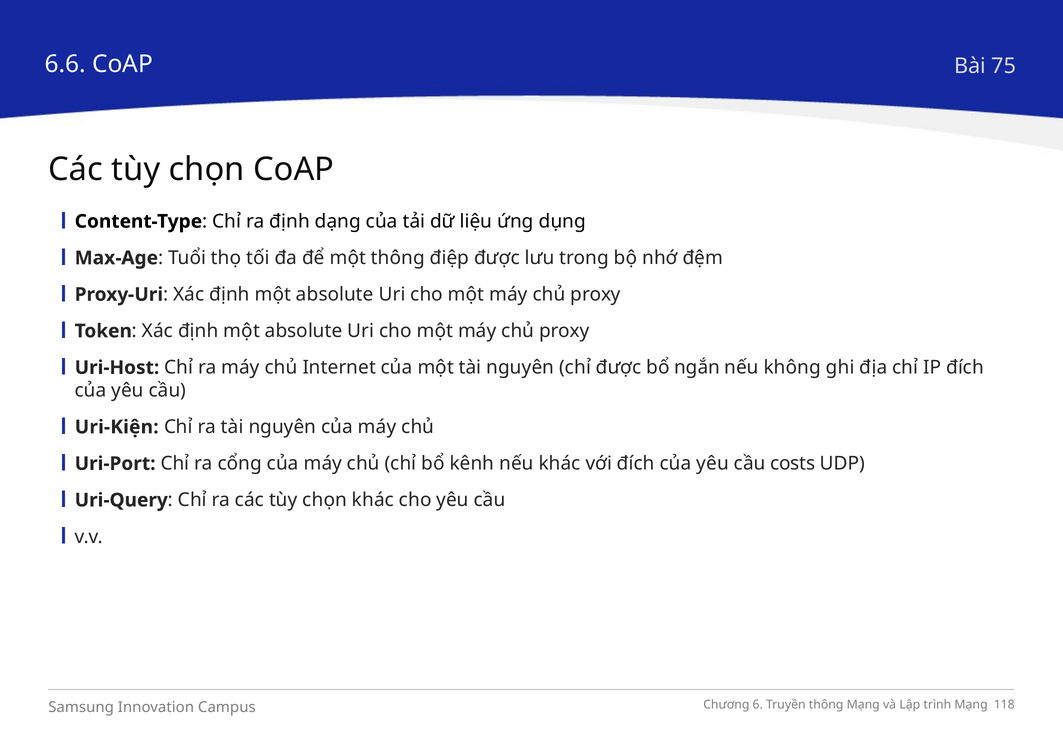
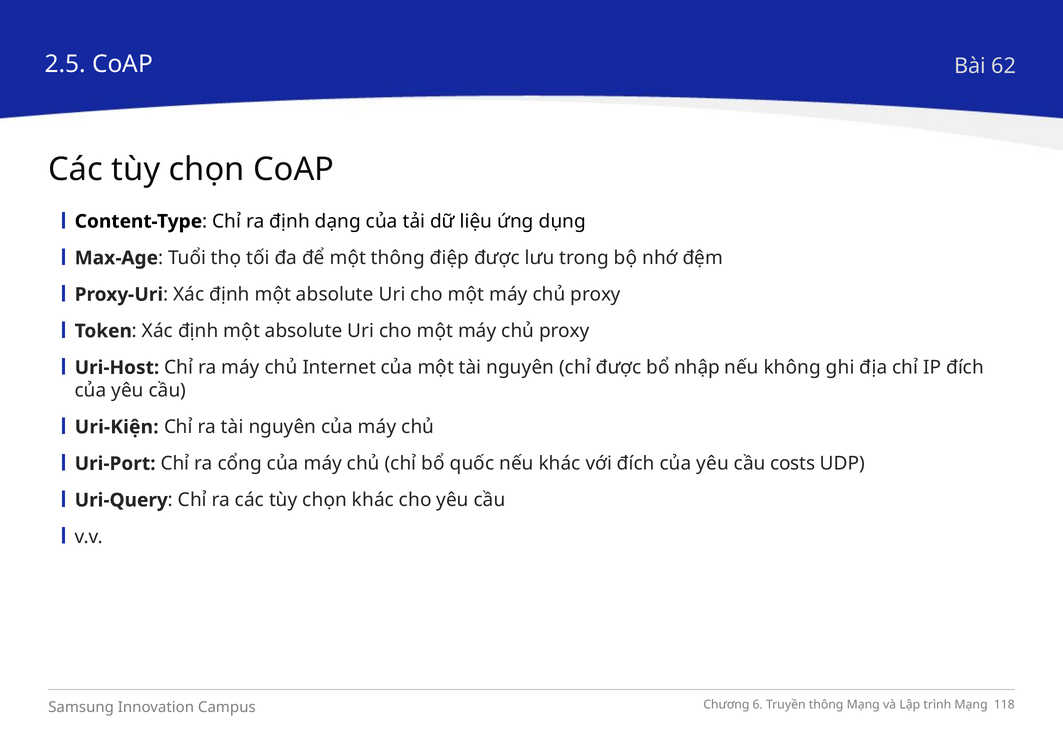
6.6: 6.6 -> 2.5 (65, 64)
75: 75 -> 62 (1004, 66)
ngắn: ngắn -> nhập (697, 368)
kênh: kênh -> quốc (472, 464)
